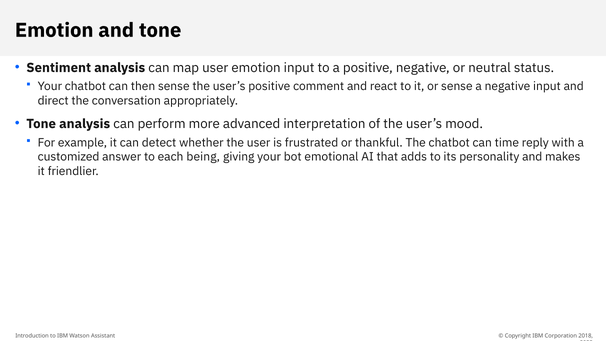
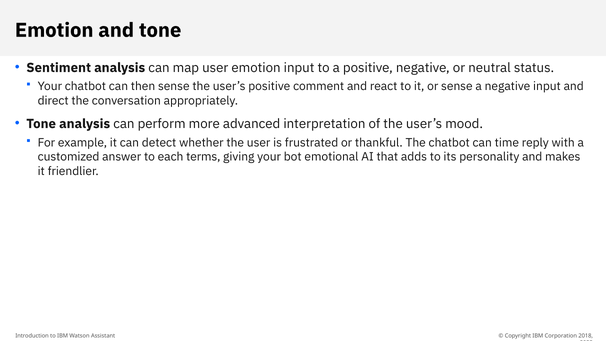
being: being -> terms (203, 157)
